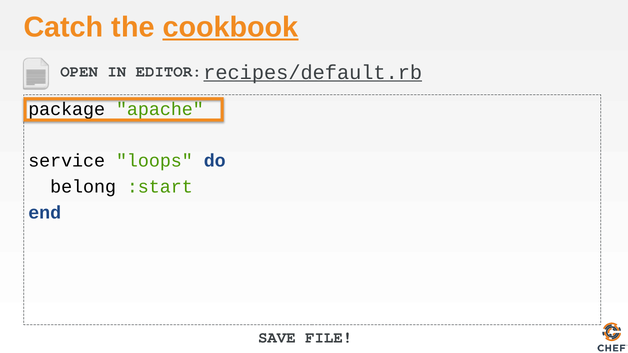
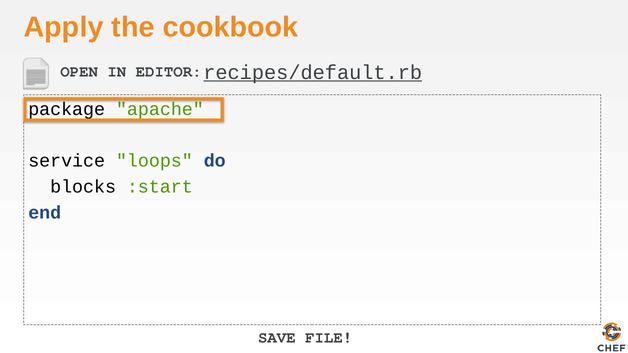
Catch: Catch -> Apply (64, 27)
cookbook underline: present -> none (230, 27)
belong: belong -> blocks (83, 187)
